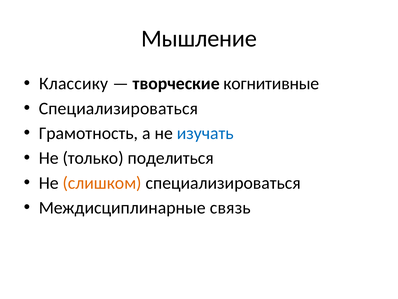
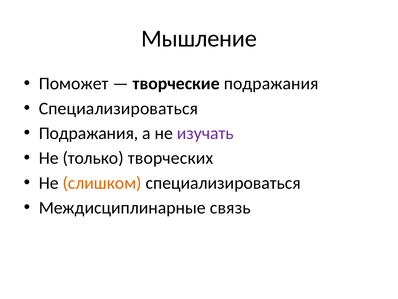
Классику: Классику -> Поможет (74, 84)
творческие когнитивные: когнитивные -> подражания (271, 84)
Грамотность: Грамотность -> Подражания (89, 133)
изучать colour: blue -> purple (205, 133)
поделиться: поделиться -> творческих (171, 158)
